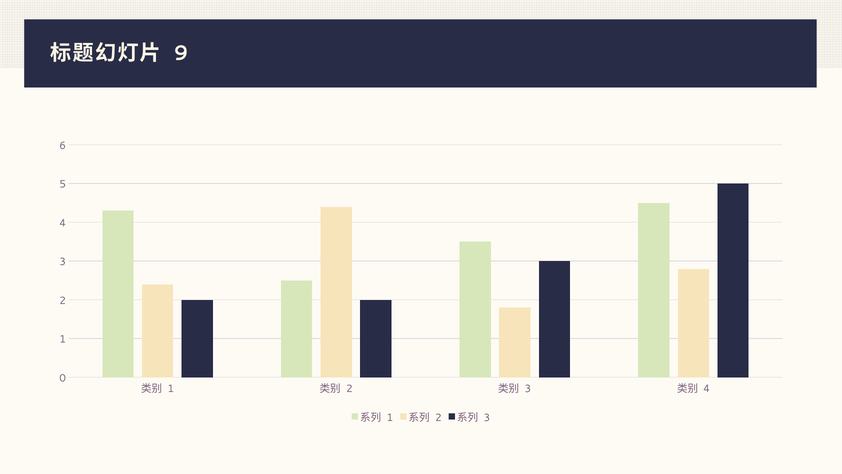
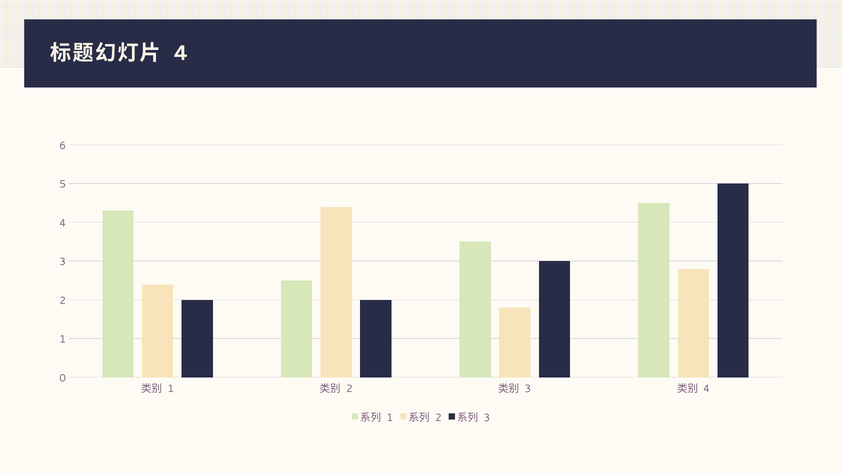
9: 9 -> 4 (181, 53)
